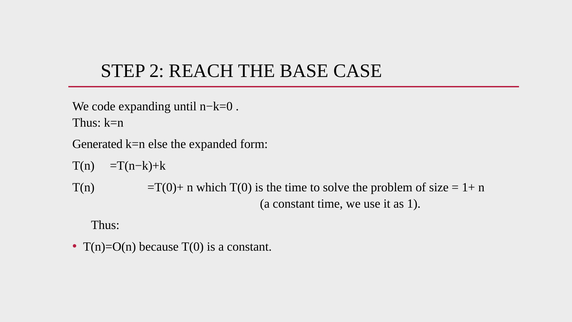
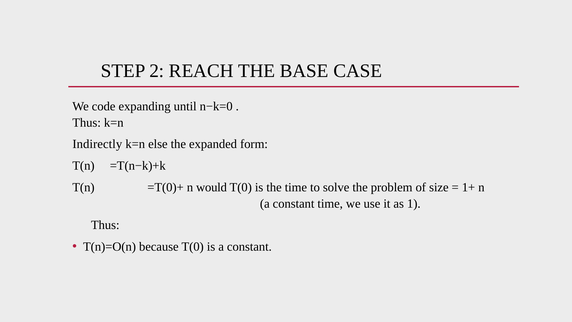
Generated: Generated -> Indirectly (97, 144)
which: which -> would (212, 187)
